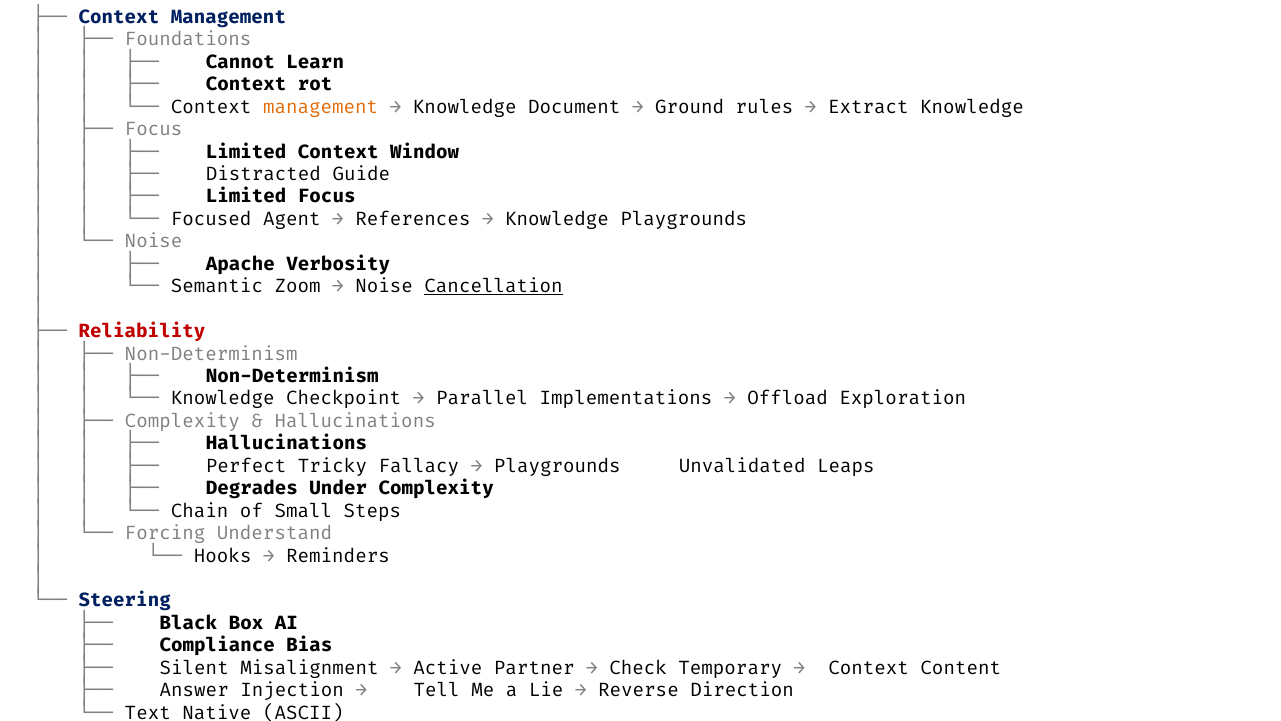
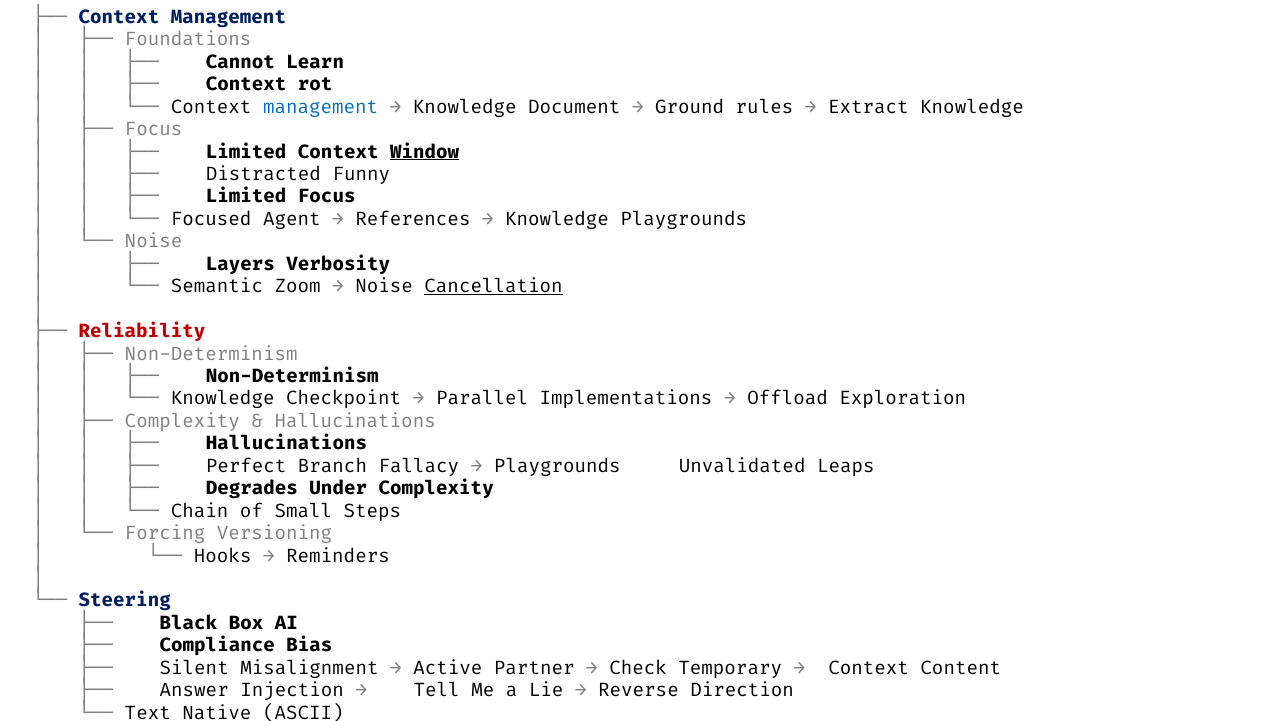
management colour: orange -> blue (321, 107)
Window underline: none -> present (425, 152)
Guide: Guide -> Funny (361, 174)
Apache: Apache -> Layers (240, 264)
Tricky: Tricky -> Branch (332, 466)
Understand: Understand -> Versioning (274, 533)
